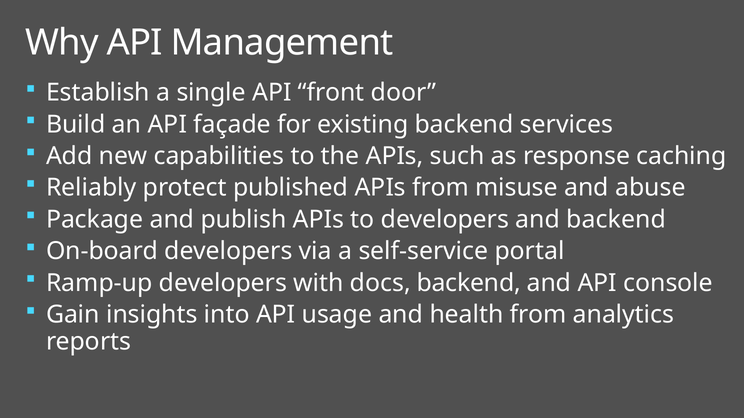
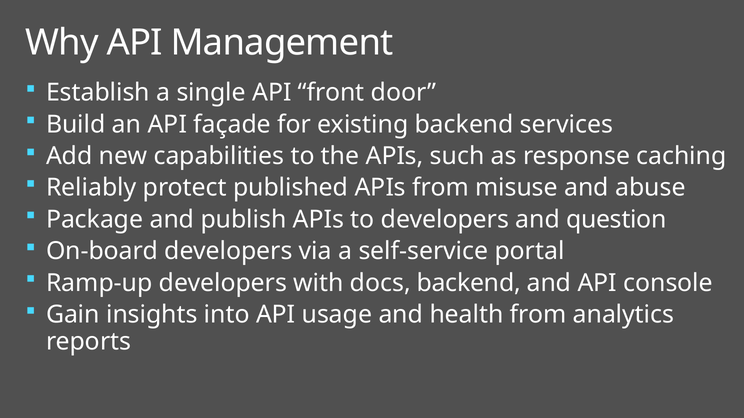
and backend: backend -> question (616, 220)
